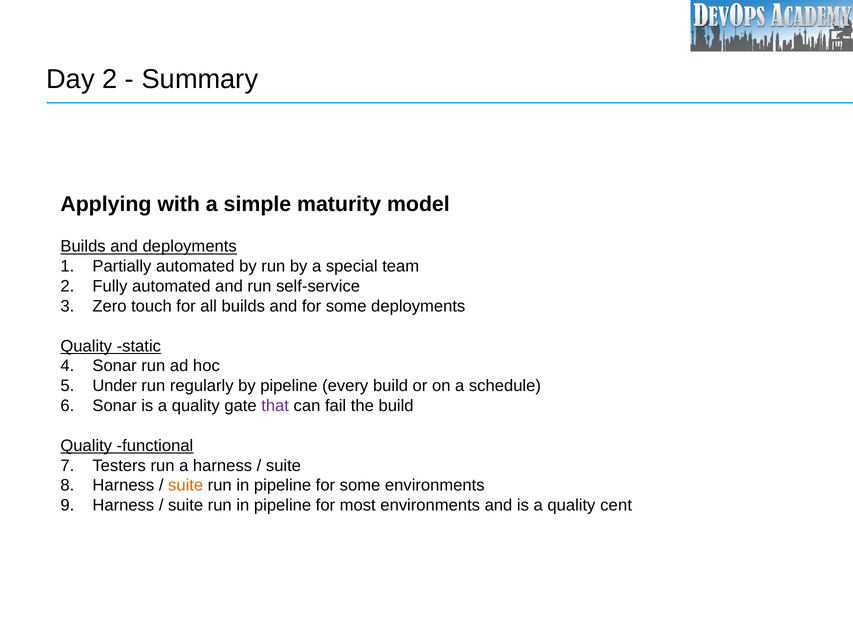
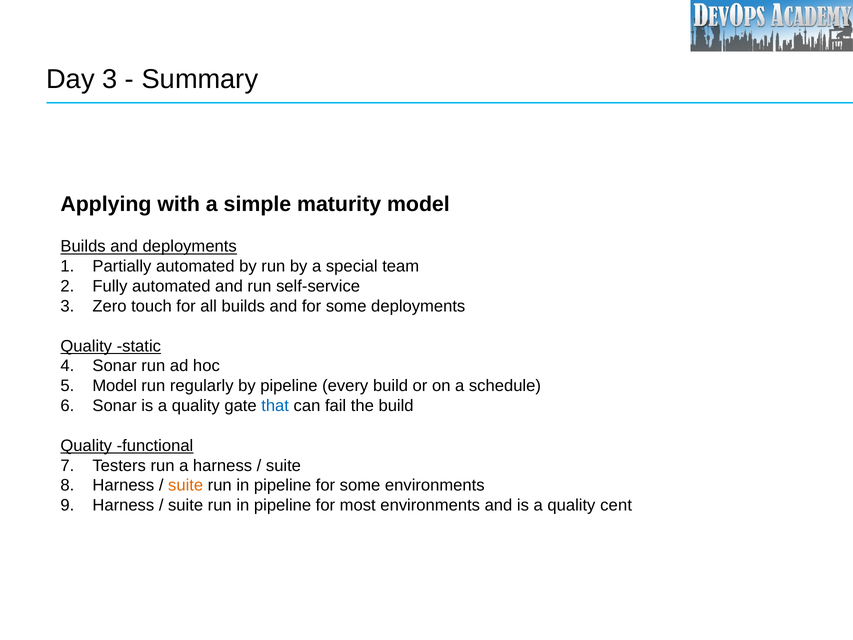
Day 2: 2 -> 3 (110, 79)
Under: Under -> Model (115, 386)
that colour: purple -> blue (275, 406)
